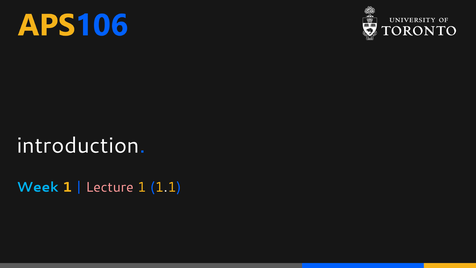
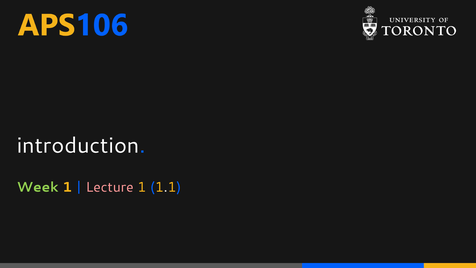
Week colour: light blue -> light green (38, 187)
